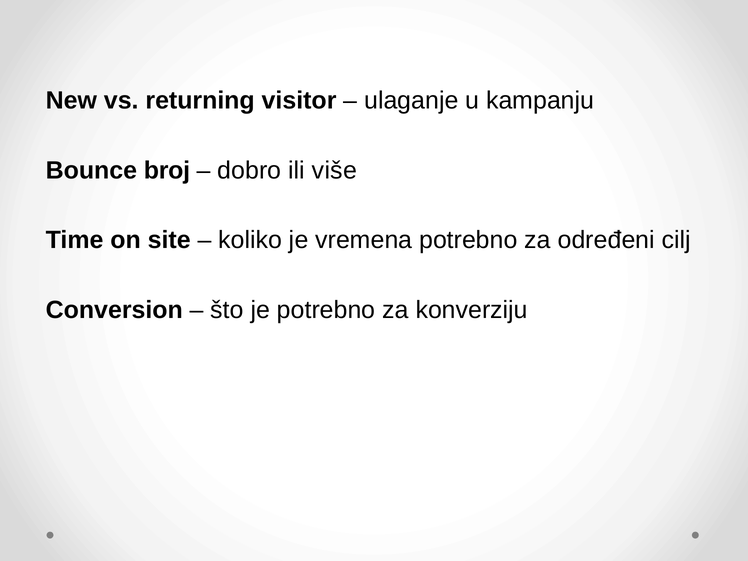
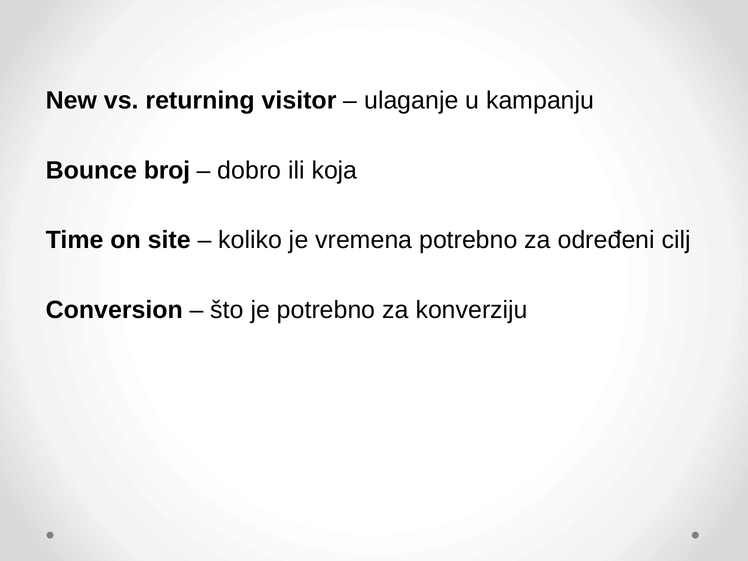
više: više -> koja (334, 170)
